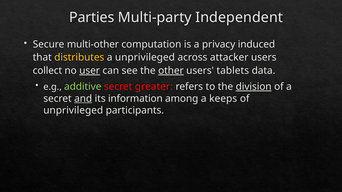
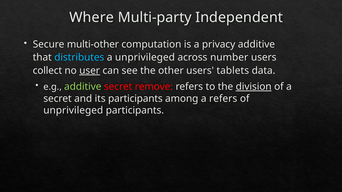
Parties: Parties -> Where (92, 18)
privacy induced: induced -> additive (256, 44)
distributes colour: yellow -> light blue (79, 58)
attacker: attacker -> number (229, 58)
other underline: present -> none (171, 71)
greater: greater -> remove (154, 87)
and underline: present -> none (83, 99)
its information: information -> participants (135, 99)
a keeps: keeps -> refers (223, 99)
